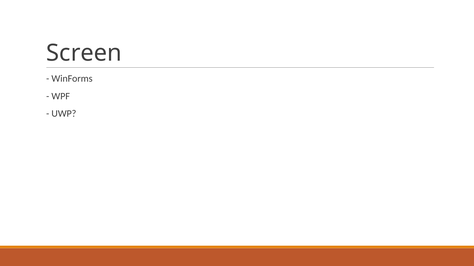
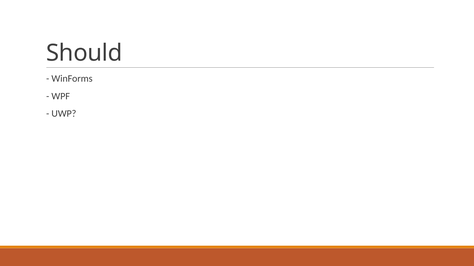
Screen: Screen -> Should (84, 53)
